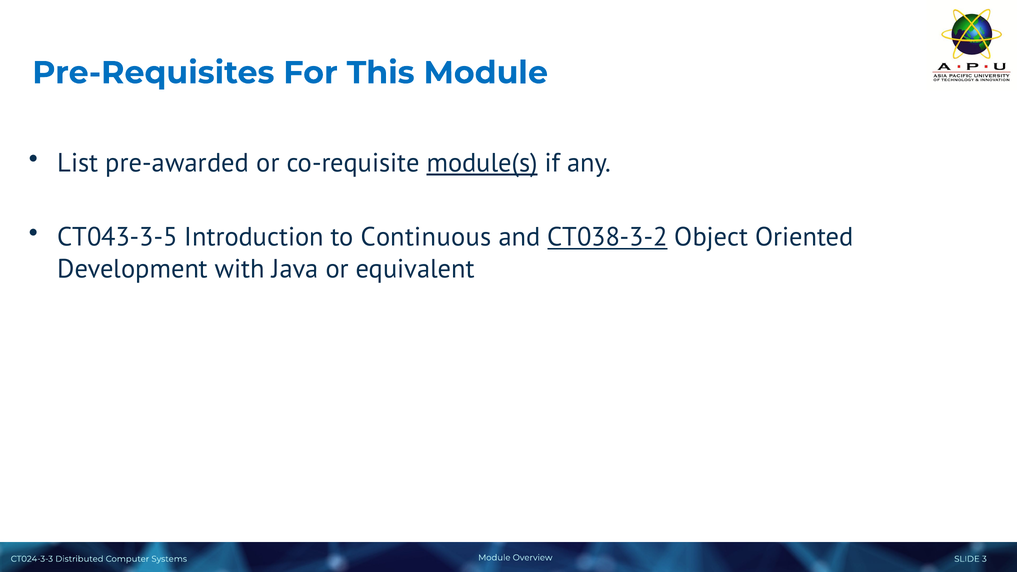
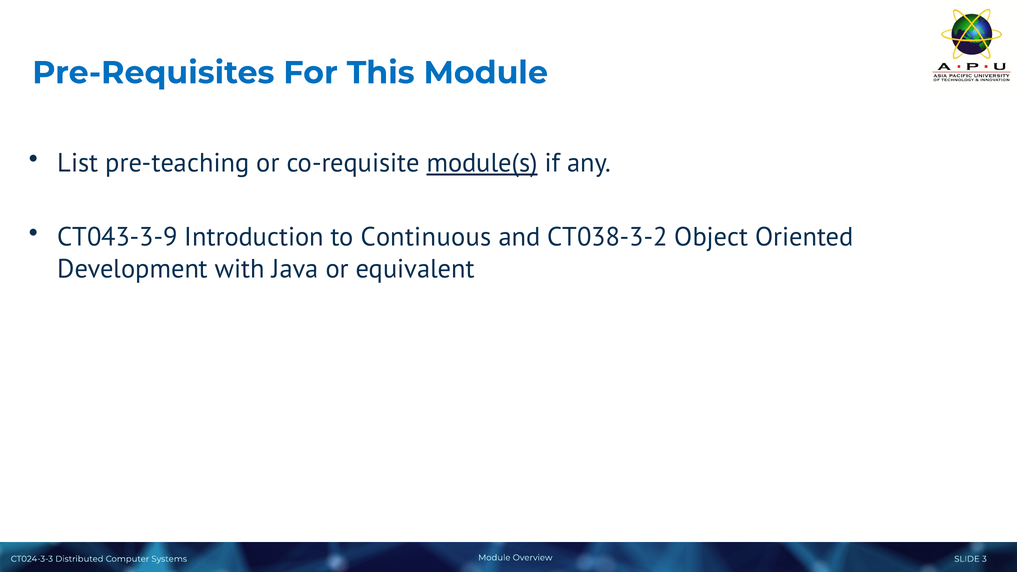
pre-awarded: pre-awarded -> pre-teaching (177, 163)
CT043-3-5: CT043-3-5 -> CT043-3-9 (118, 237)
CT038-3-2 underline: present -> none (608, 237)
